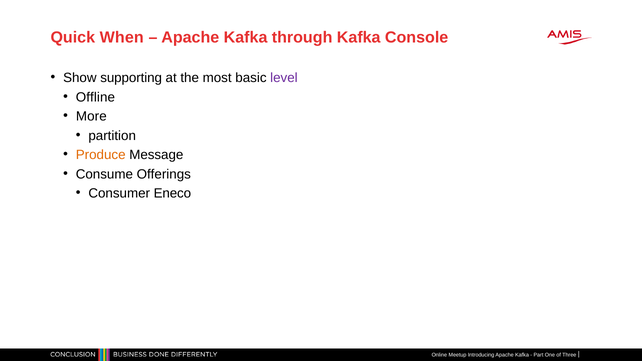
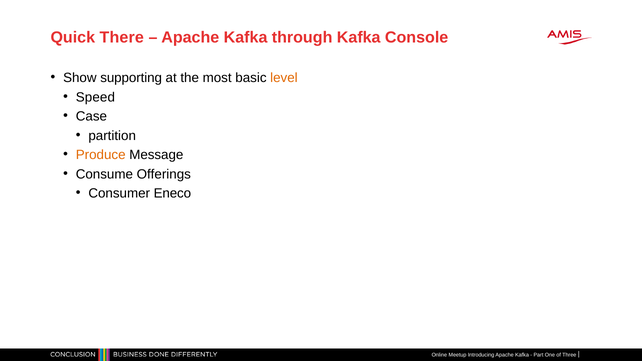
When: When -> There (122, 37)
level colour: purple -> orange (284, 78)
Offline: Offline -> Speed (95, 97)
More: More -> Case (91, 116)
